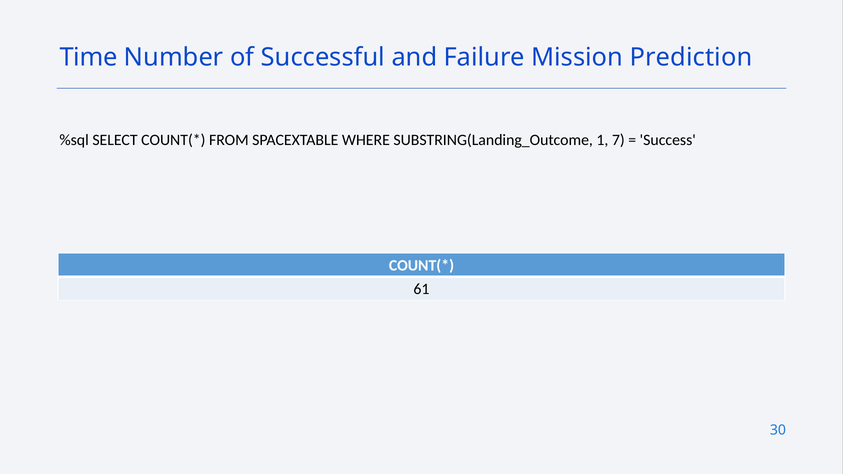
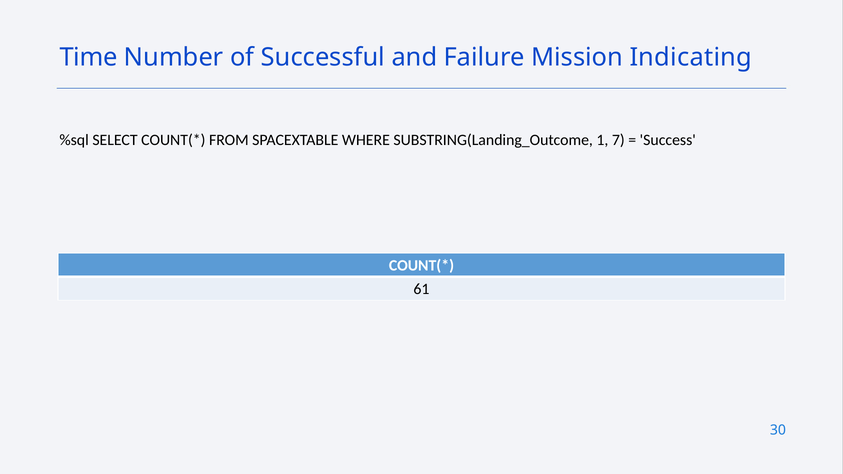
Prediction: Prediction -> Indicating (691, 57)
